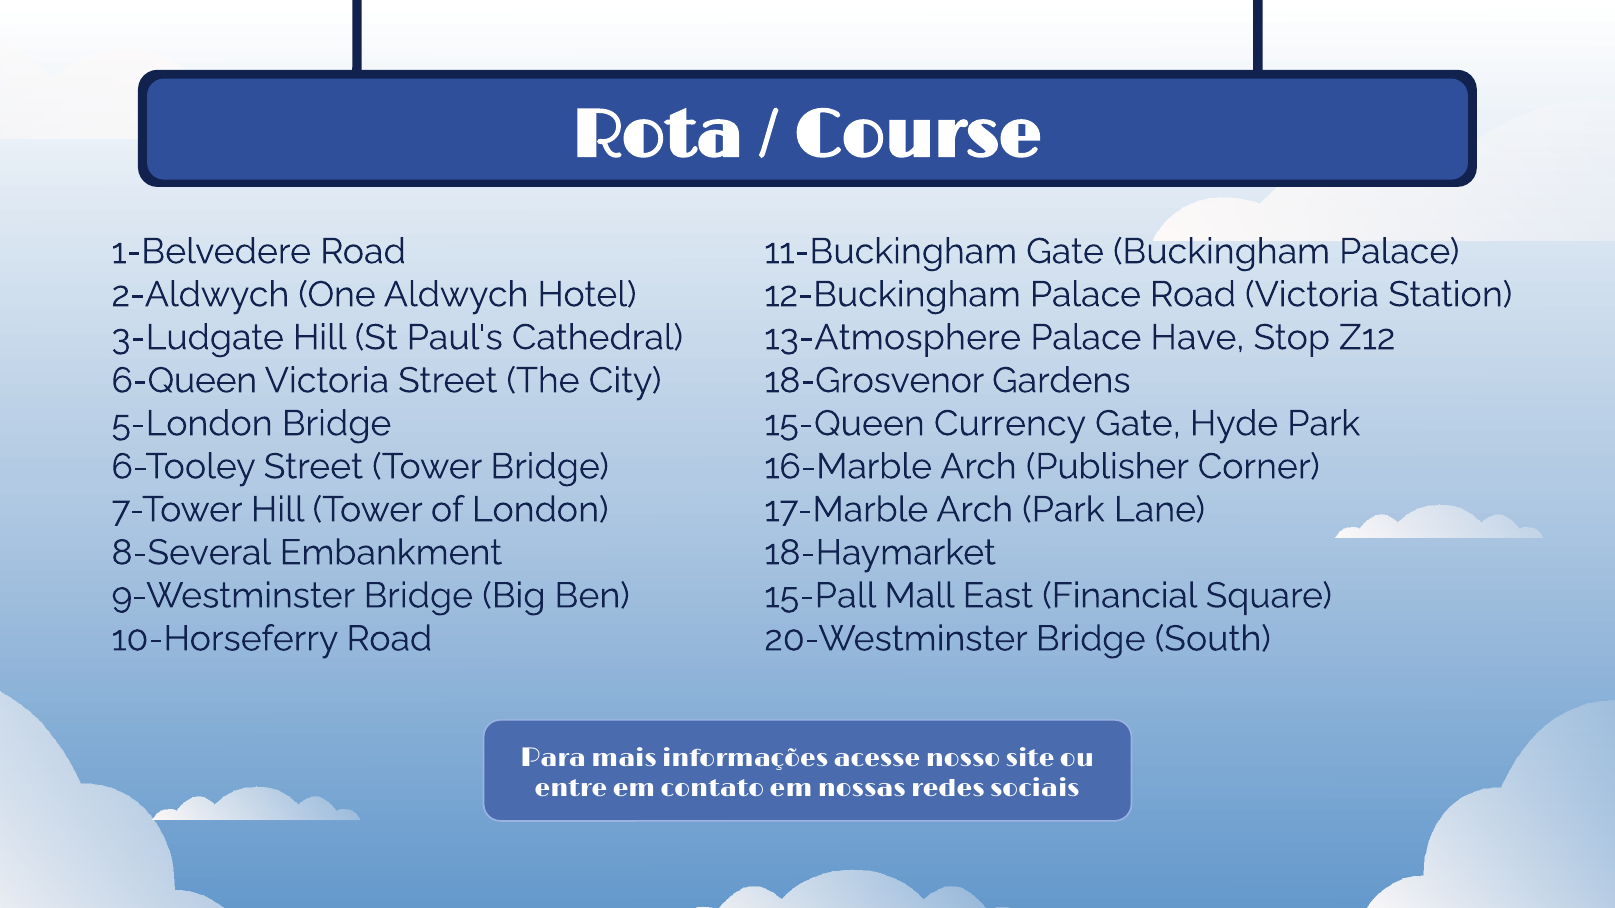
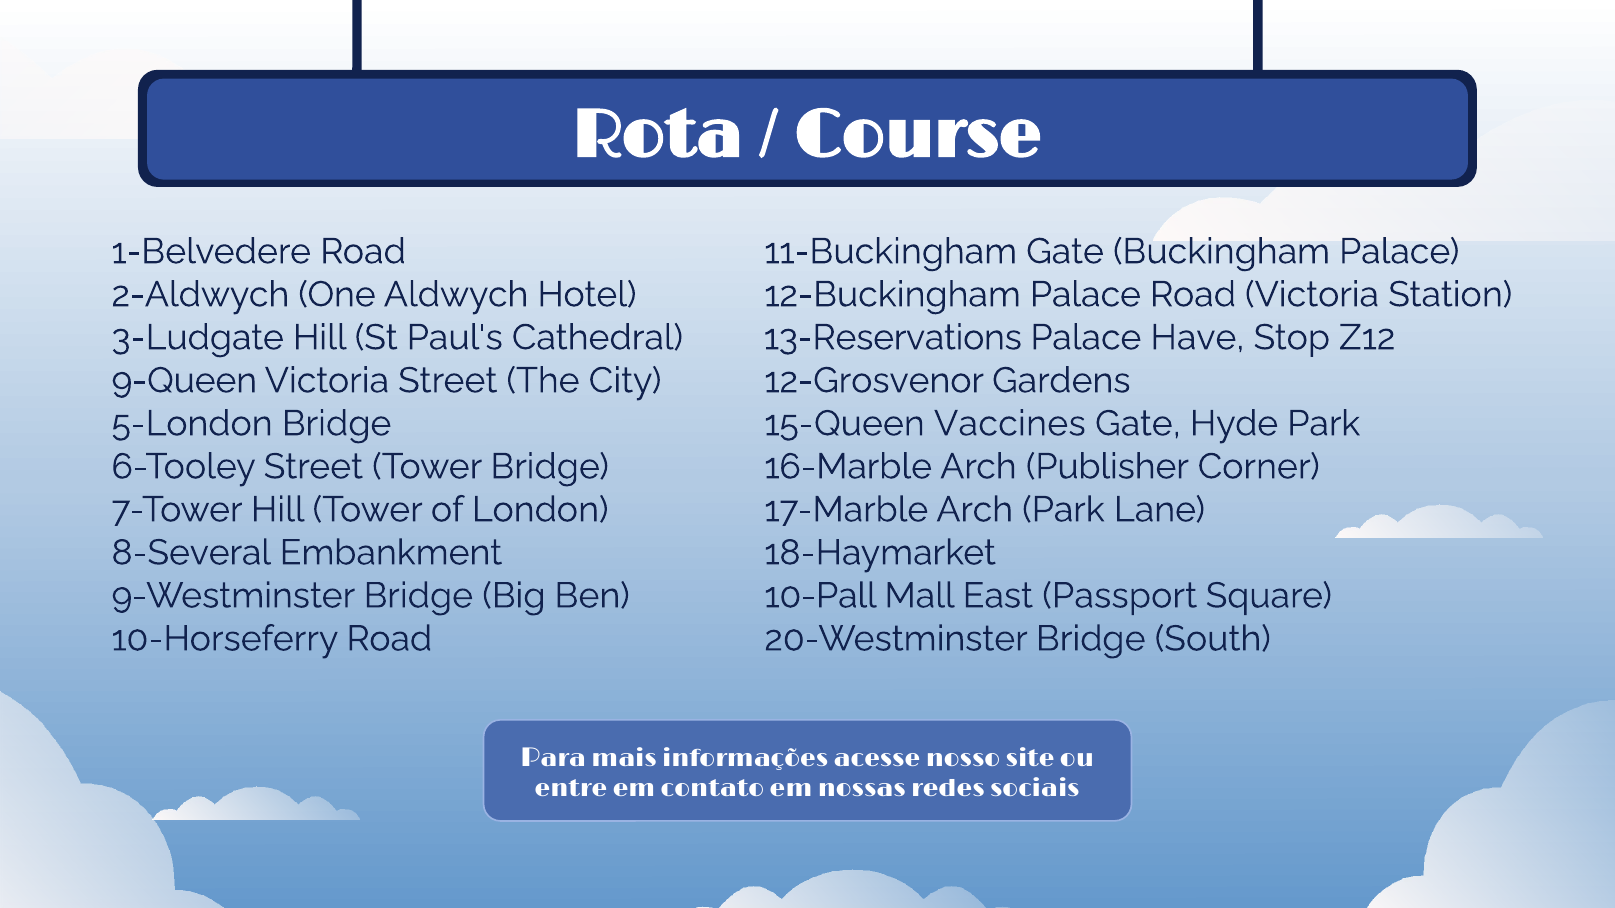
13-Atmosphere: 13-Atmosphere -> 13-Reservations (893, 338)
6-Queen: 6-Queen -> 9-Queen (184, 381)
18-Grosvenor: 18-Grosvenor -> 12-Grosvenor (874, 381)
Currency: Currency -> Vaccines (1010, 424)
15-Pall: 15-Pall -> 10-Pall (820, 596)
Financial: Financial -> Passport (1120, 596)
